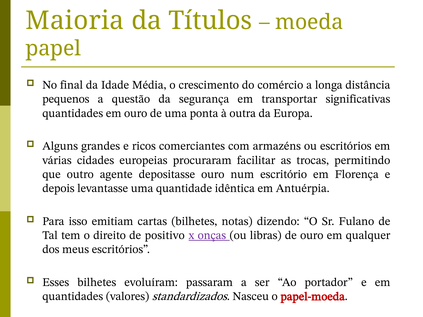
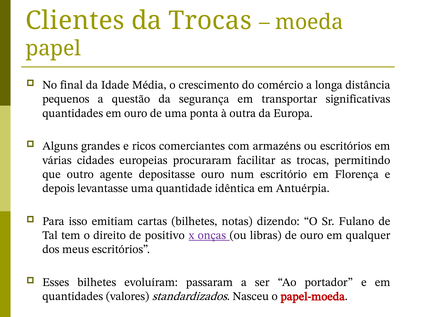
Maioria: Maioria -> Clientes (75, 21)
da Títulos: Títulos -> Trocas (210, 21)
